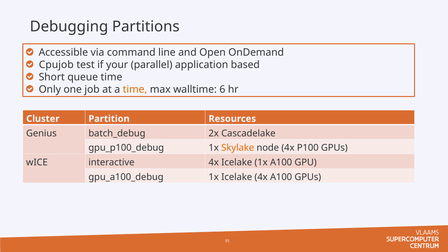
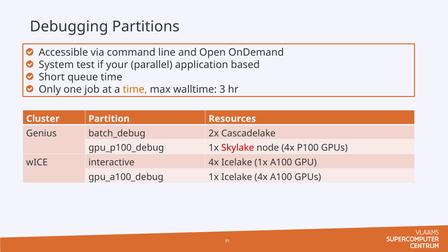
Cpujob: Cpujob -> System (56, 65)
6: 6 -> 3 (222, 89)
Skylake colour: orange -> red (238, 148)
